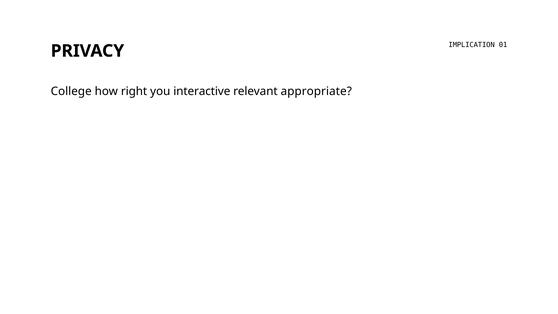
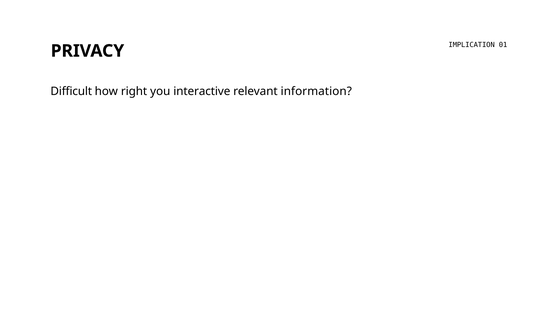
College: College -> Difficult (71, 91)
appropriate: appropriate -> information (316, 91)
